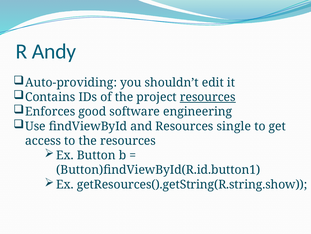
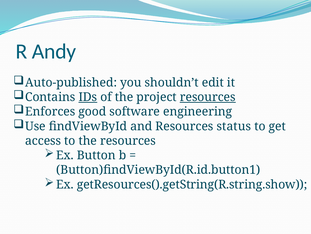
Auto-providing: Auto-providing -> Auto-published (71, 82)
IDs underline: none -> present (88, 97)
single: single -> status (234, 126)
